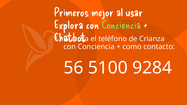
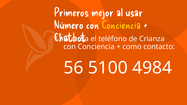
Explora: Explora -> Número (69, 25)
Conciencia colour: light green -> yellow (121, 25)
9284: 9284 -> 4984 (152, 68)
